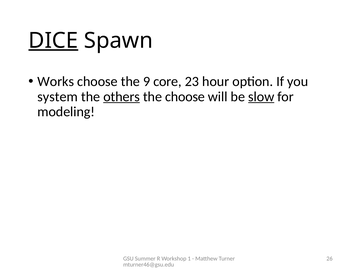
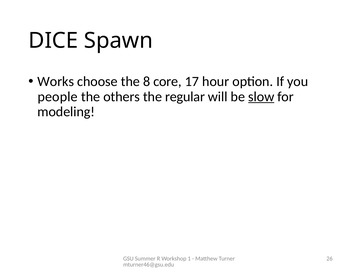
DICE underline: present -> none (53, 40)
9: 9 -> 8 (147, 81)
23: 23 -> 17 (192, 81)
system: system -> people (58, 97)
others underline: present -> none (122, 97)
the choose: choose -> regular (185, 97)
